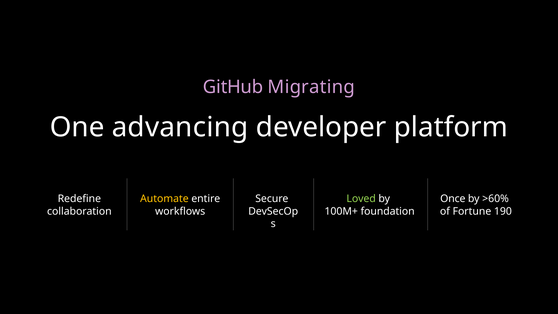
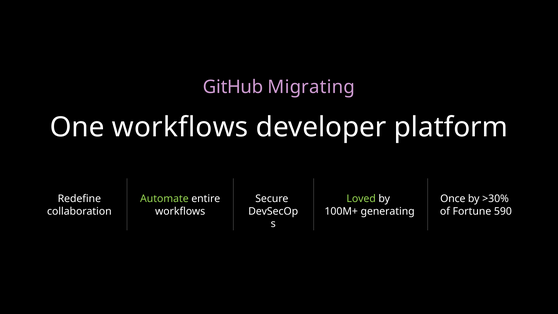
One advancing: advancing -> workflows (180, 127)
Automate colour: yellow -> light green (164, 199)
>60%: >60% -> >30% (496, 199)
foundation: foundation -> generating (388, 211)
190: 190 -> 590 (503, 211)
